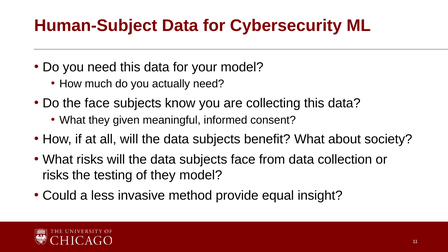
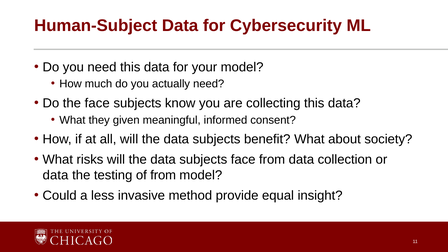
risks: risks -> data (56, 175)
of they: they -> from (163, 175)
